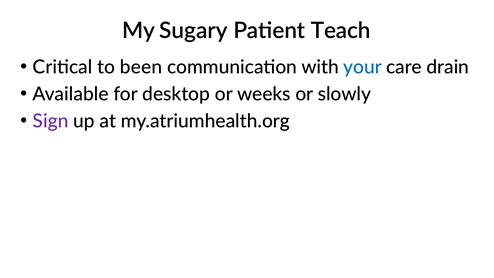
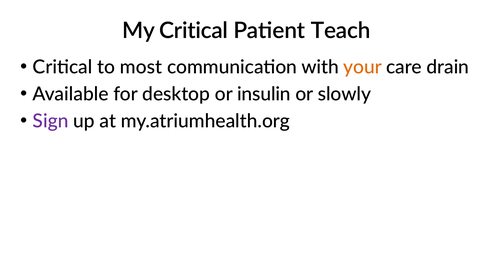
My Sugary: Sugary -> Critical (194, 31)
been: been -> most (141, 67)
your colour: blue -> orange (363, 67)
weeks: weeks -> insulin (264, 94)
